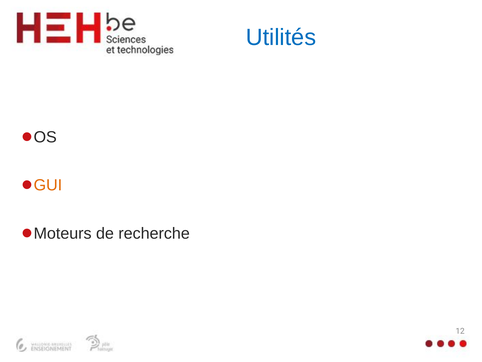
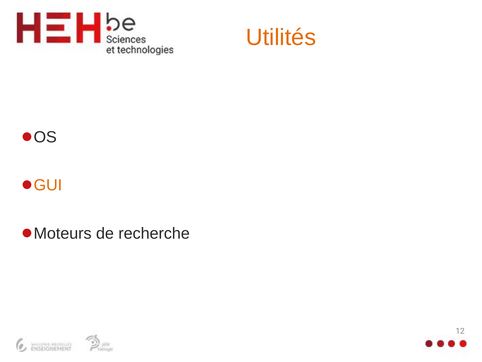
Utilités colour: blue -> orange (281, 37)
